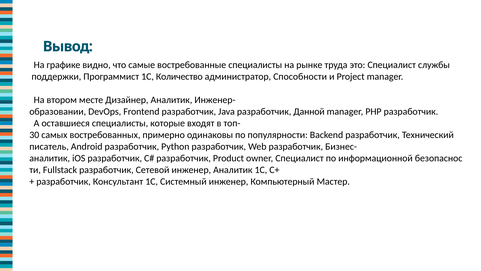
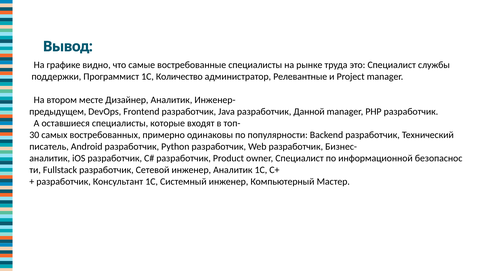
Способности: Способности -> Релевантные (300, 76)
образовании: образовании -> предыдущем (58, 111)
